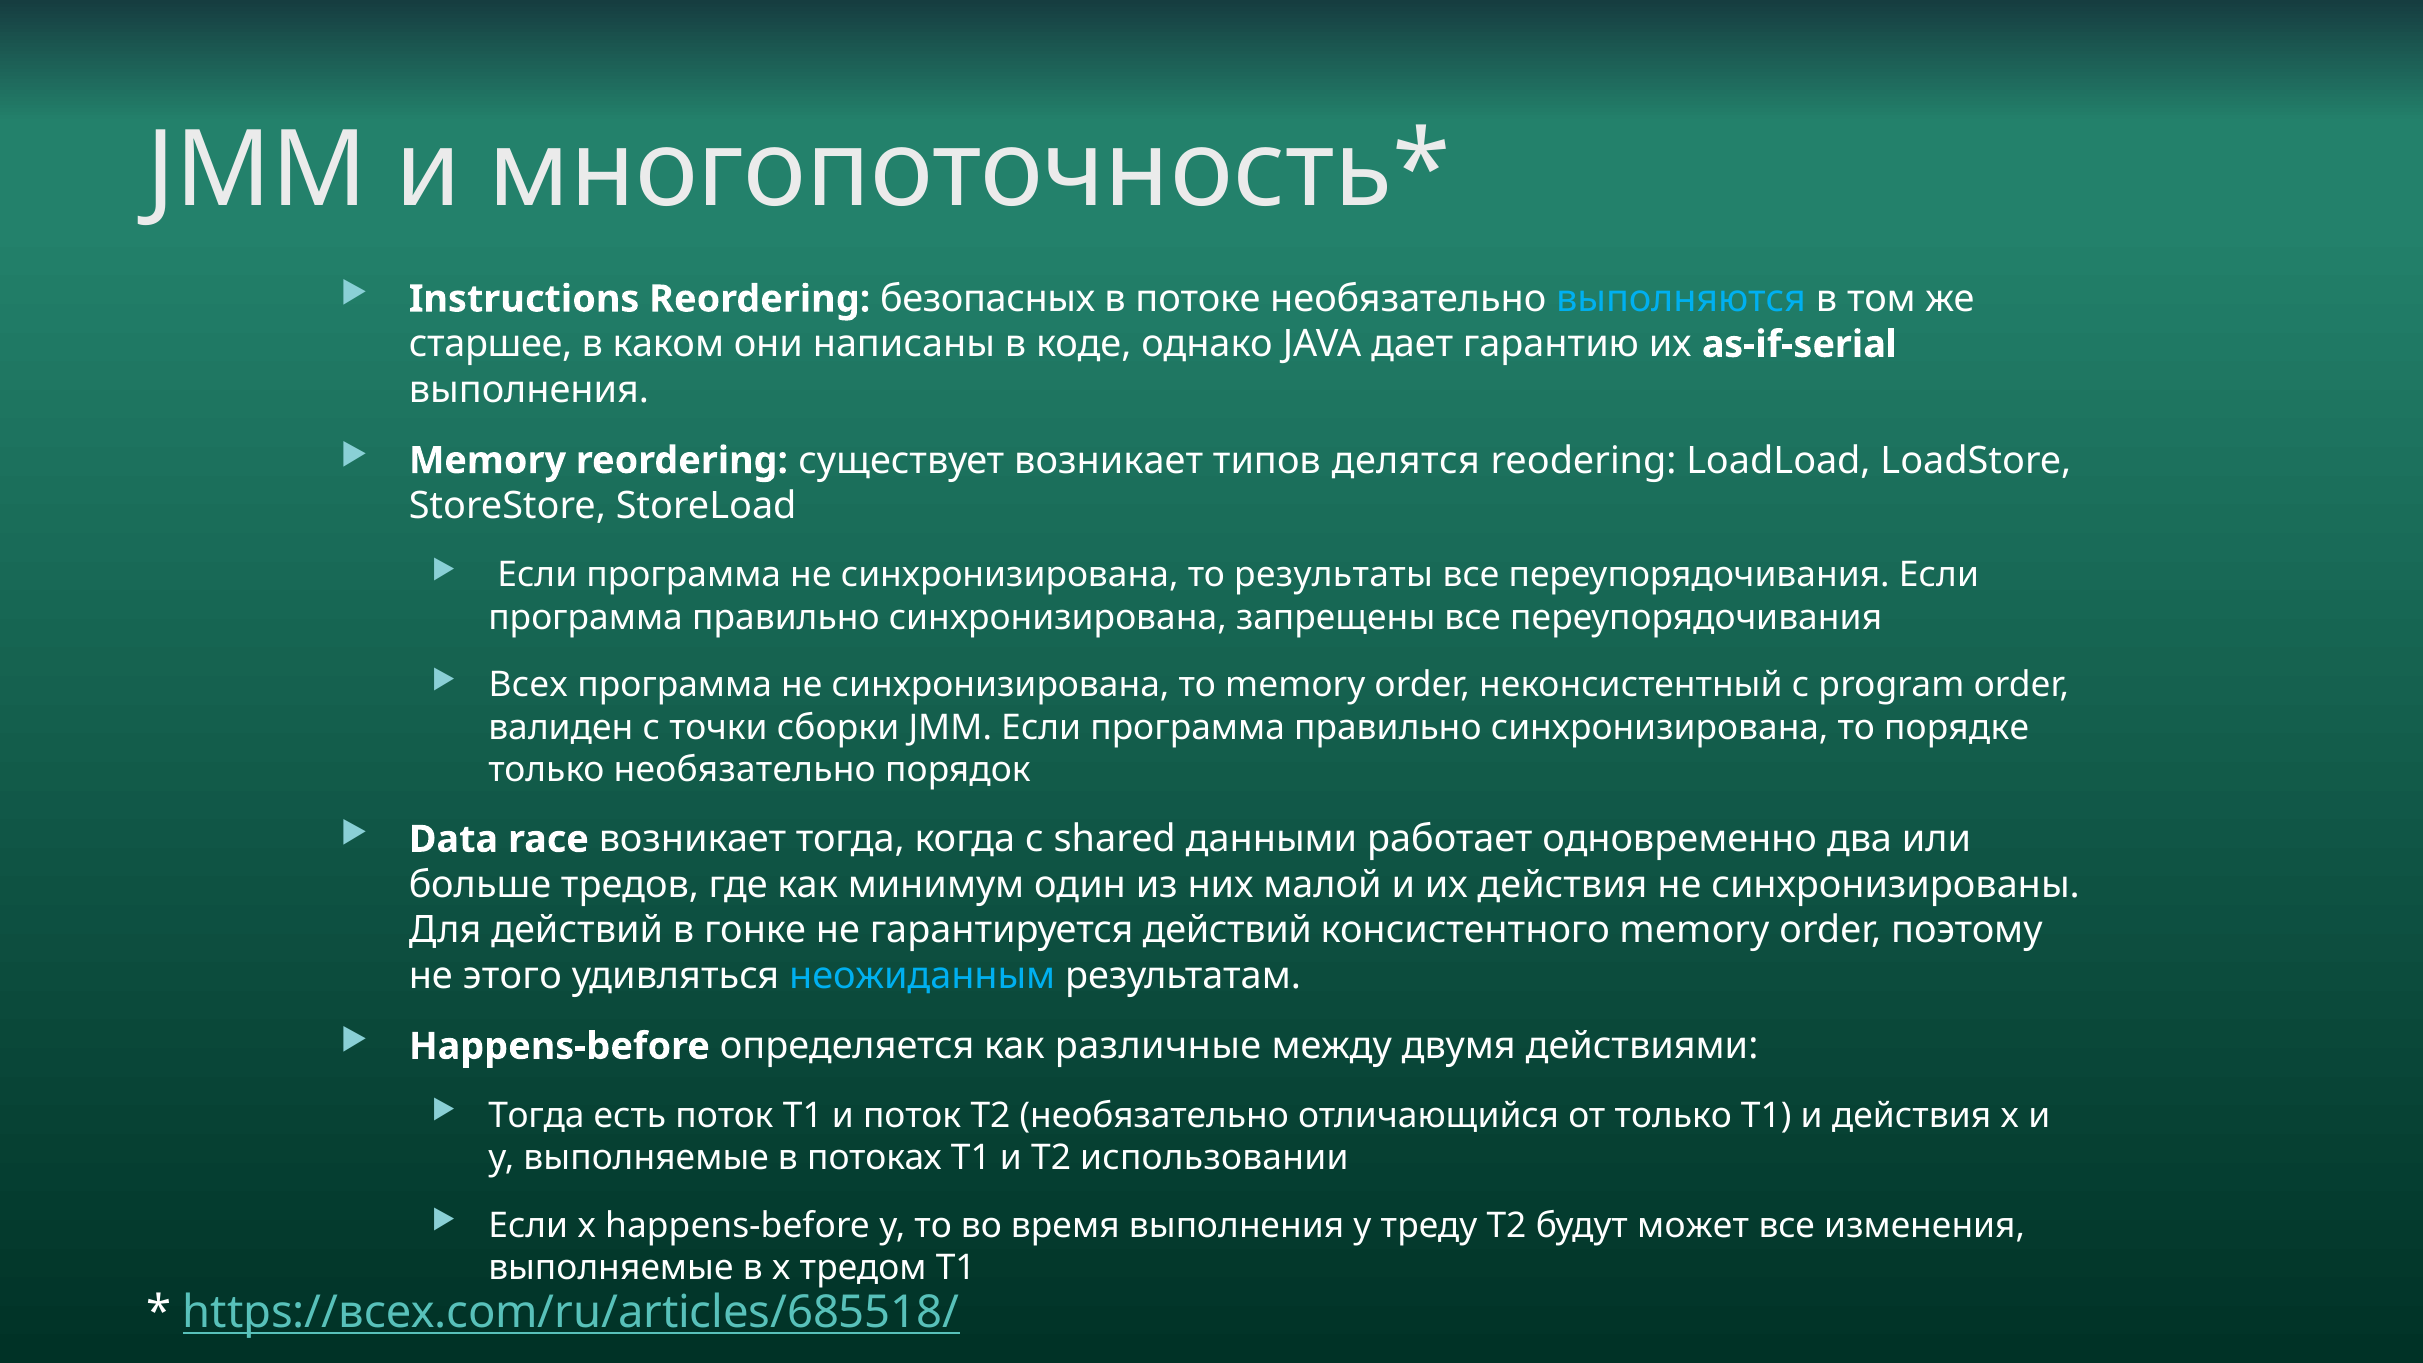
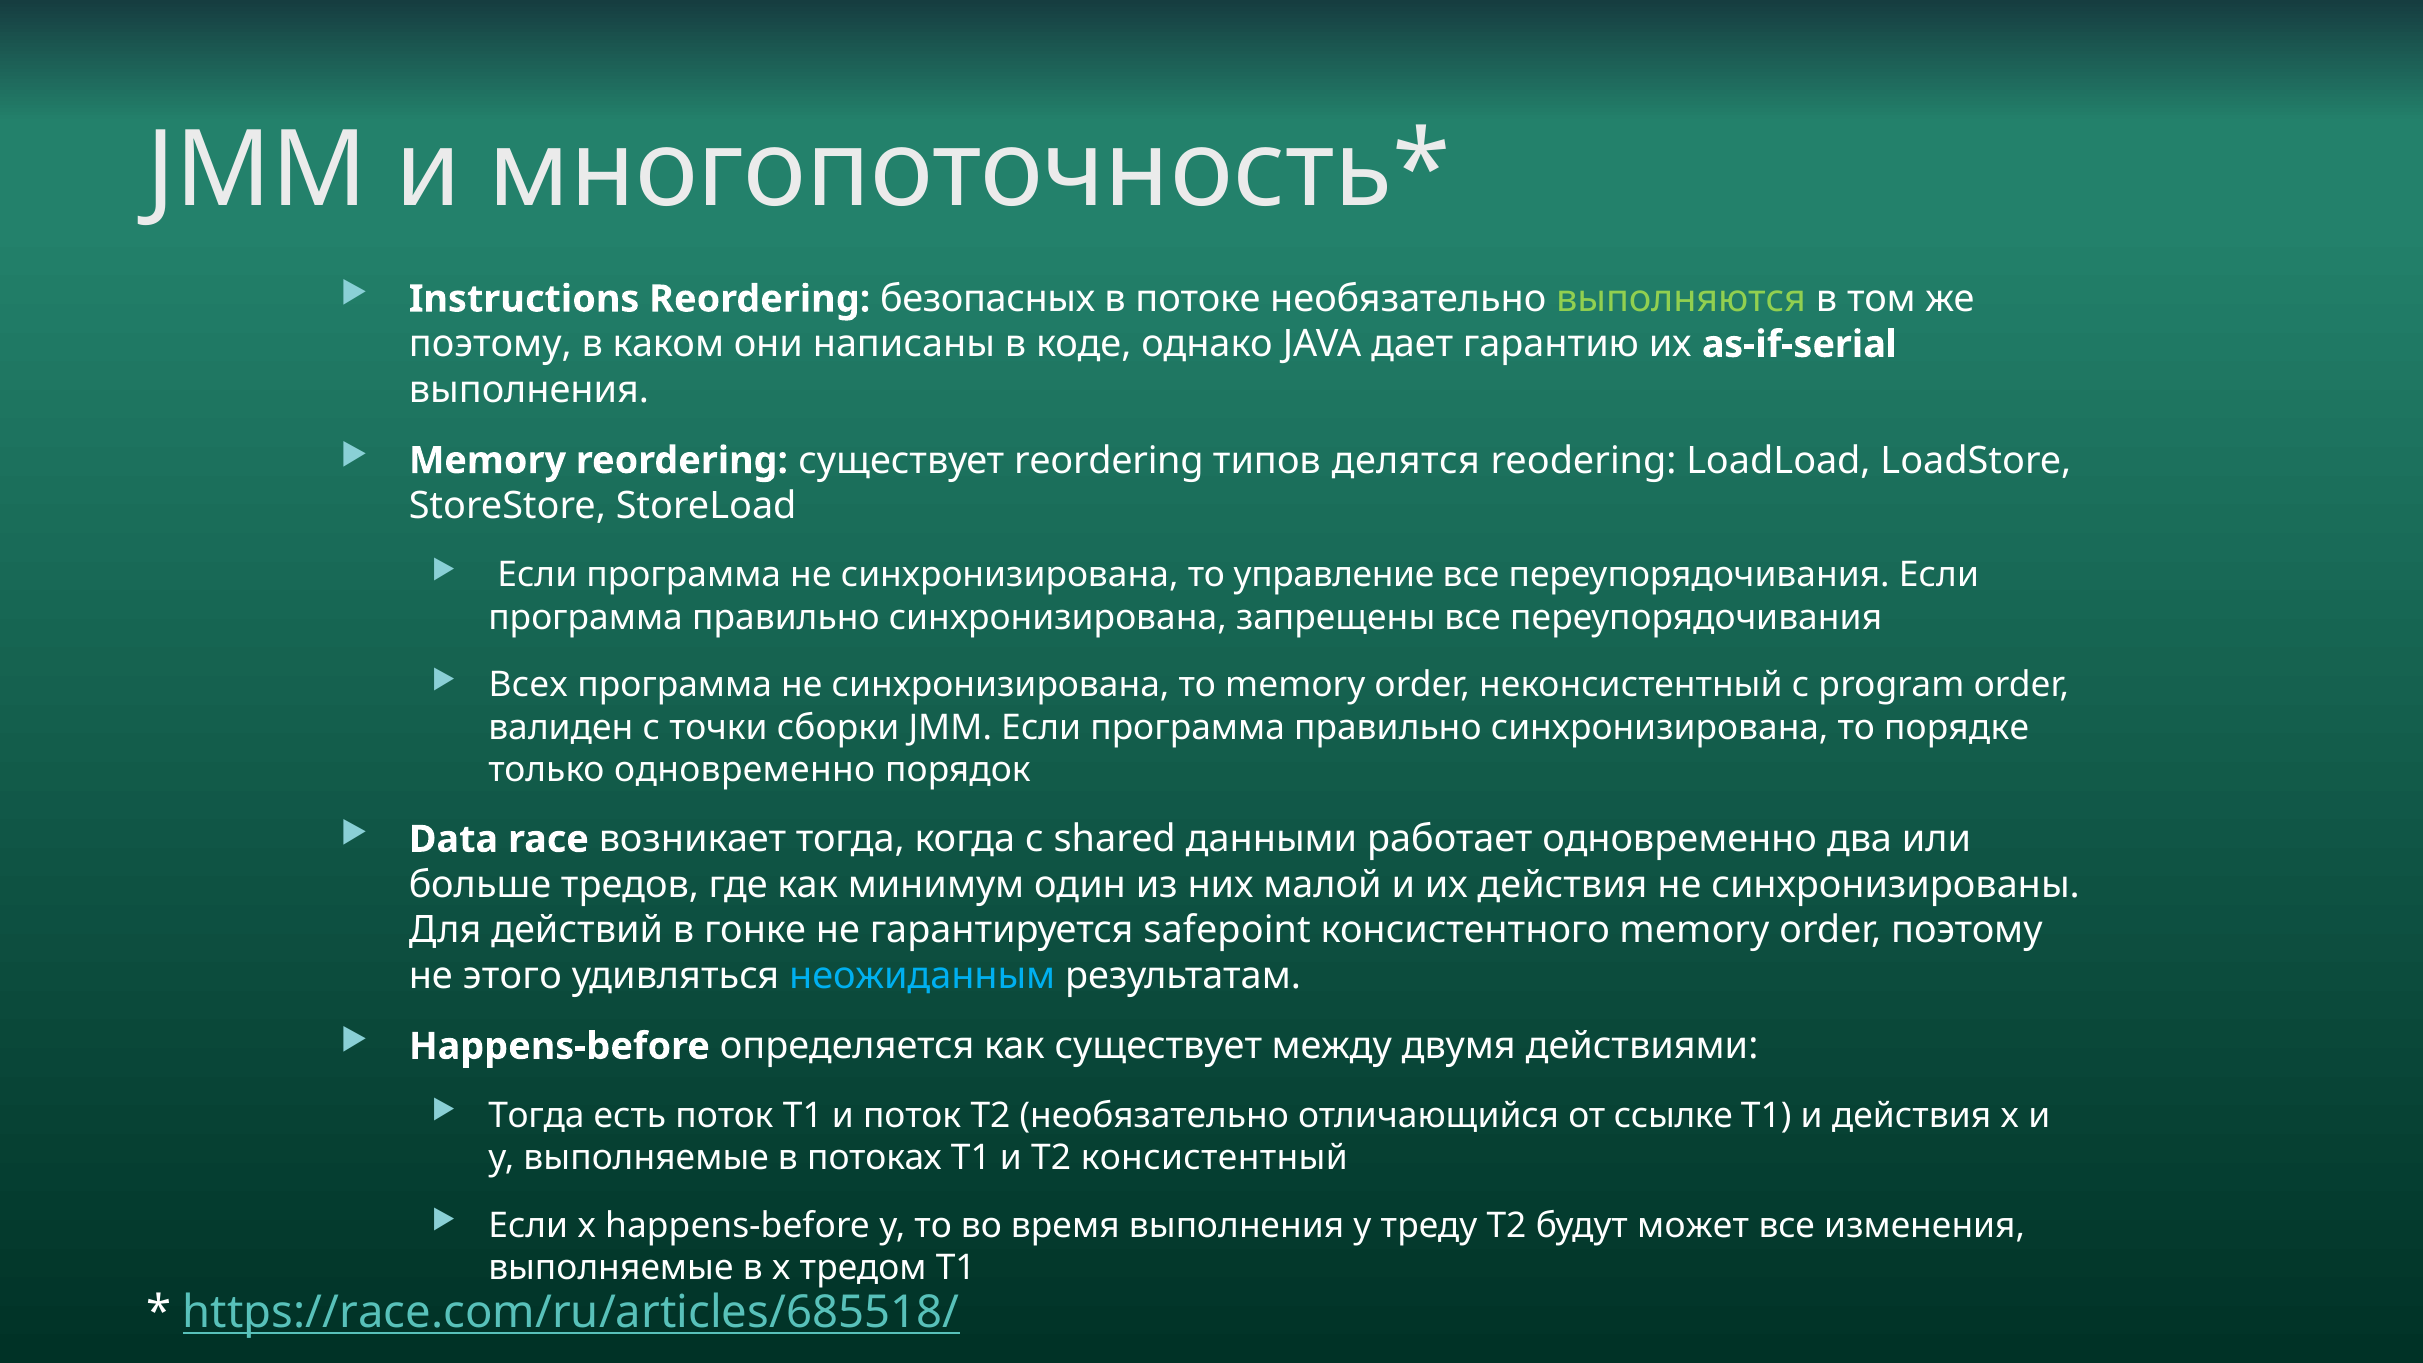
выполняются colour: light blue -> light green (1681, 299)
старшее: старшее -> поэтому (490, 344)
существует возникает: возникает -> reordering (1109, 461)
результаты: результаты -> управление (1334, 575)
только необязательно: необязательно -> одновременно (745, 770)
гарантируется действий: действий -> safepoint (1227, 930)
как различные: различные -> существует (1158, 1046)
от только: только -> ссылке (1673, 1115)
использовании: использовании -> консистентный (1214, 1158)
https://всех.com/ru/articles/685518/: https://всех.com/ru/articles/685518/ -> https://race.com/ru/articles/685518/ (571, 1312)
